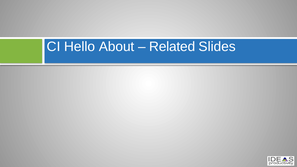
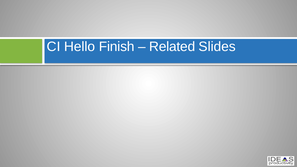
About: About -> Finish (117, 47)
